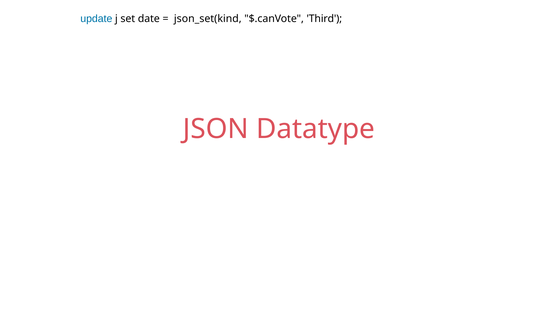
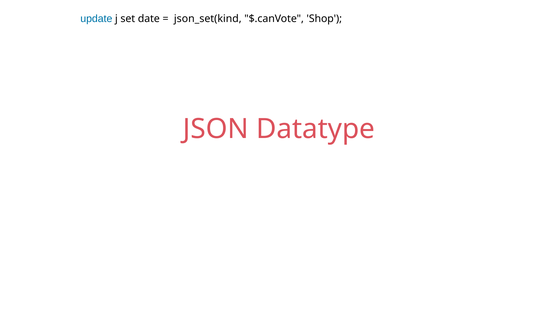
Third: Third -> Shop (324, 19)
